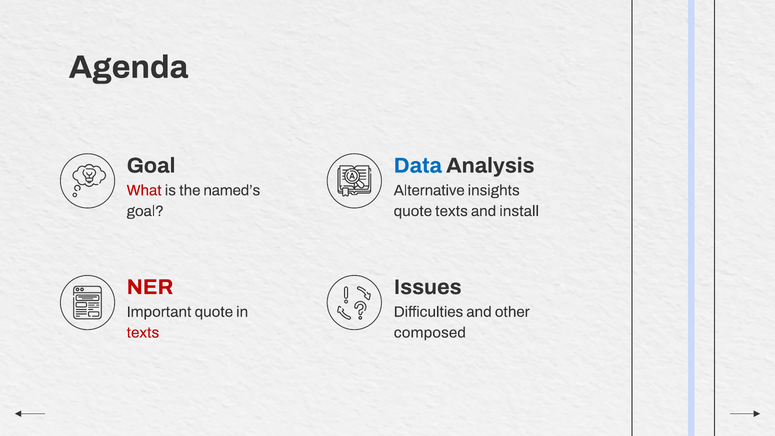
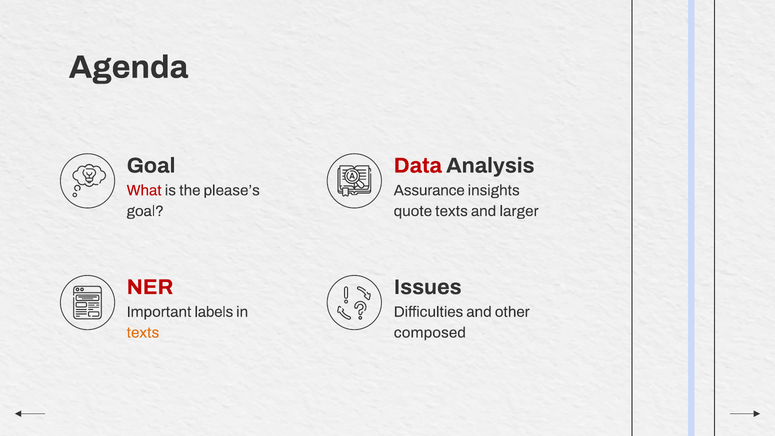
Data colour: blue -> red (418, 165)
named’s: named’s -> please’s (232, 190)
Alternative: Alternative -> Assurance (429, 190)
install: install -> larger (519, 211)
Important quote: quote -> labels (214, 312)
texts colour: red -> orange (143, 333)
